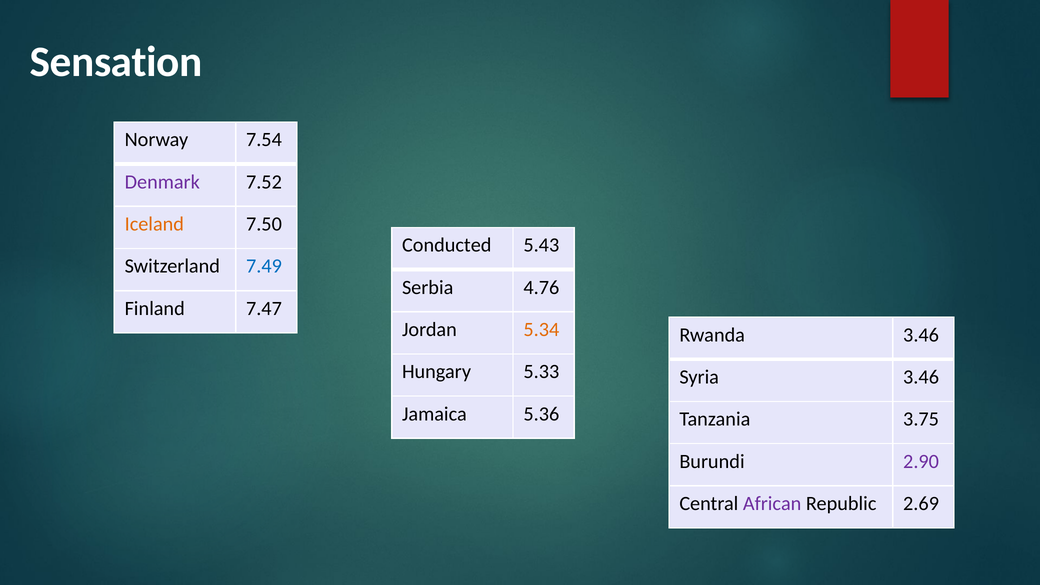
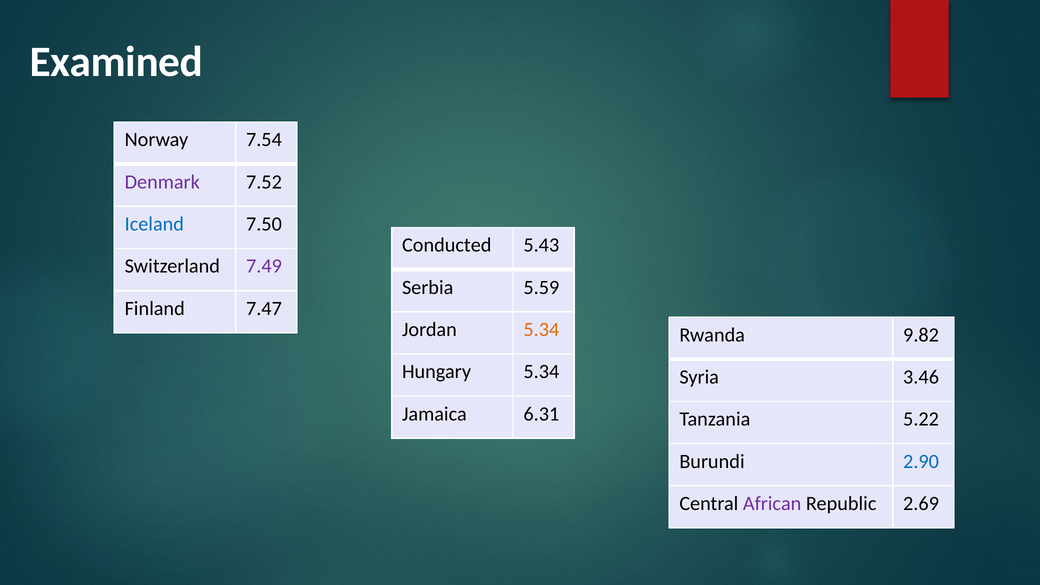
Sensation: Sensation -> Examined (116, 62)
Iceland colour: orange -> blue (154, 224)
7.49 colour: blue -> purple (264, 266)
4.76: 4.76 -> 5.59 (541, 287)
Rwanda 3.46: 3.46 -> 9.82 (921, 335)
Hungary 5.33: 5.33 -> 5.34 (541, 372)
5.36: 5.36 -> 6.31 (541, 414)
3.75: 3.75 -> 5.22 (921, 419)
2.90 colour: purple -> blue (921, 461)
